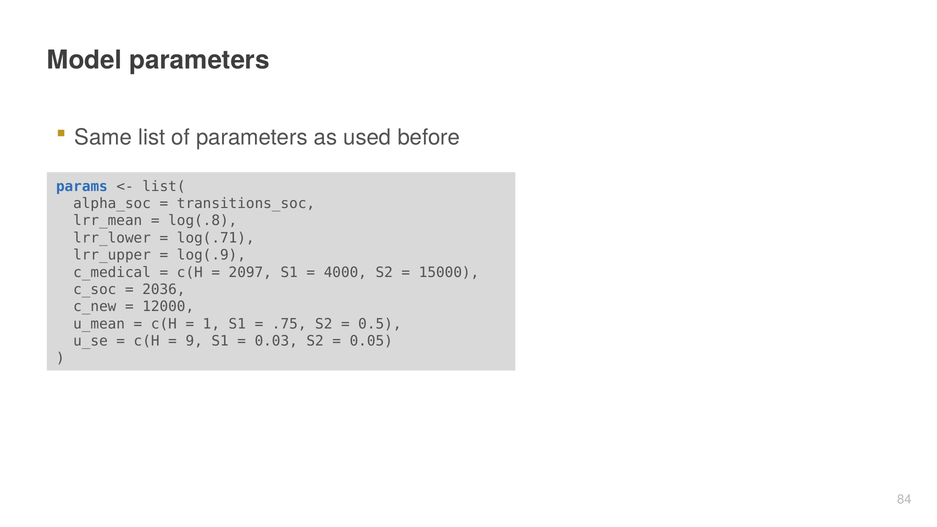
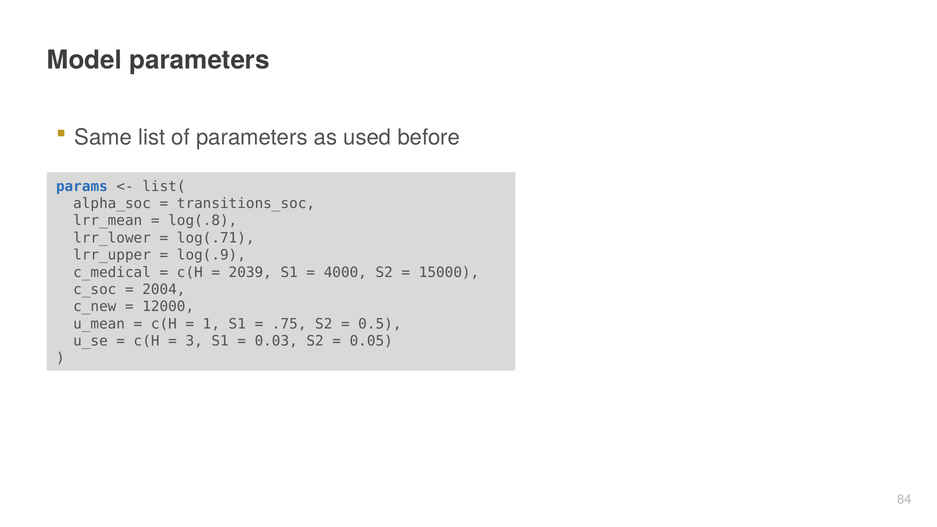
2097: 2097 -> 2039 (250, 272)
2036: 2036 -> 2004 (164, 290)
9: 9 -> 3 (194, 341)
